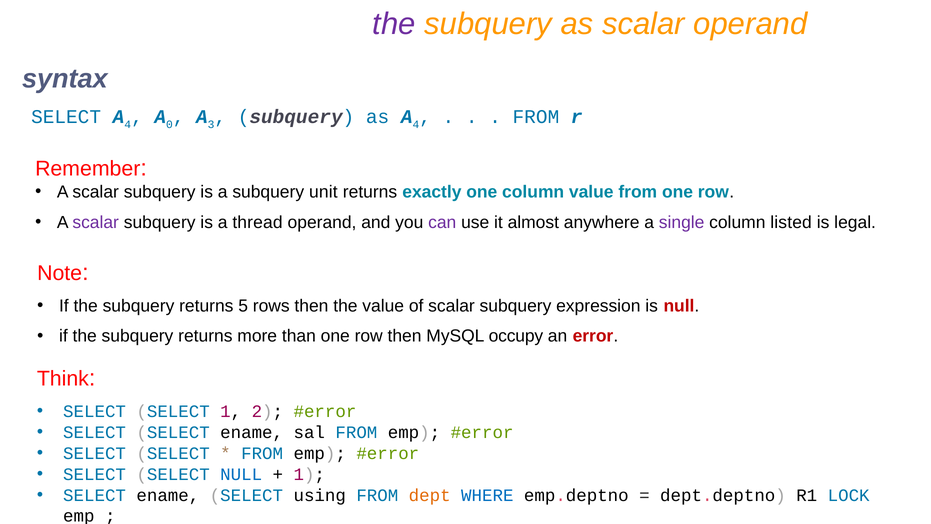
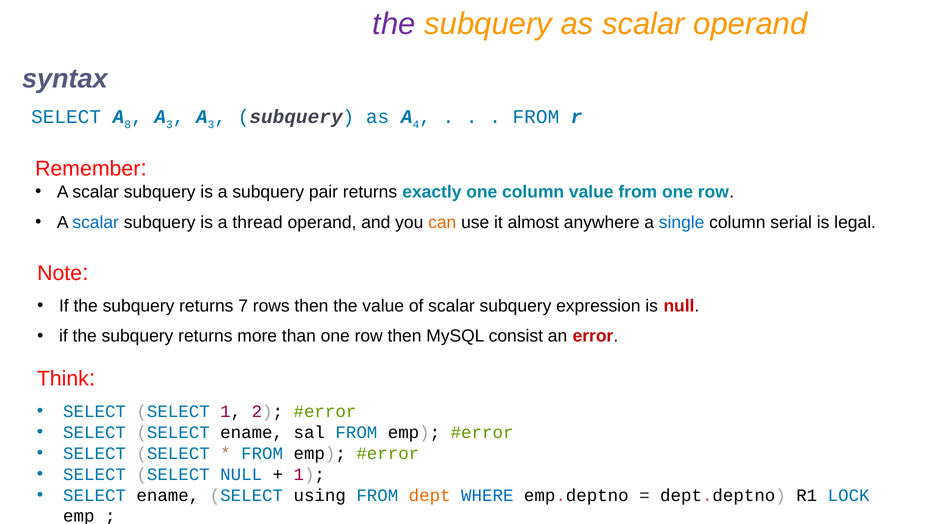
SELECT A 4: 4 -> 8 (128, 124)
0: 0 -> 3 (169, 124)
unit: unit -> pair (323, 192)
scalar colour: purple -> blue (96, 222)
can colour: purple -> orange (442, 222)
single colour: purple -> blue (682, 222)
listed: listed -> serial (791, 222)
5: 5 -> 7 (243, 306)
occupy: occupy -> consist (516, 336)
